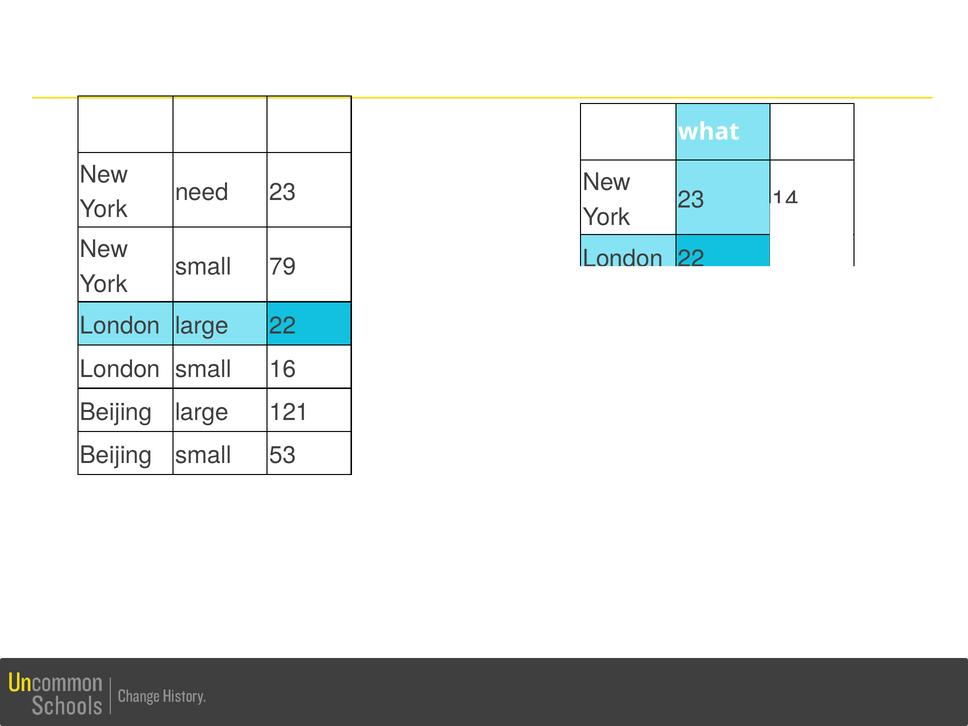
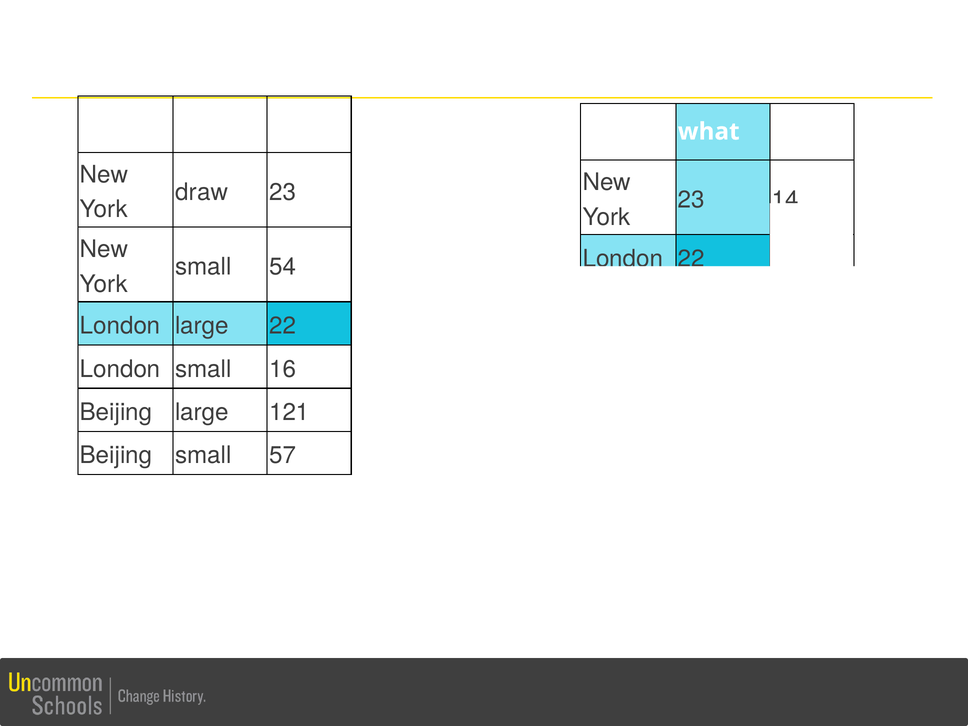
need: need -> draw (202, 192)
79: 79 -> 54 (283, 267)
53: 53 -> 57 (283, 455)
